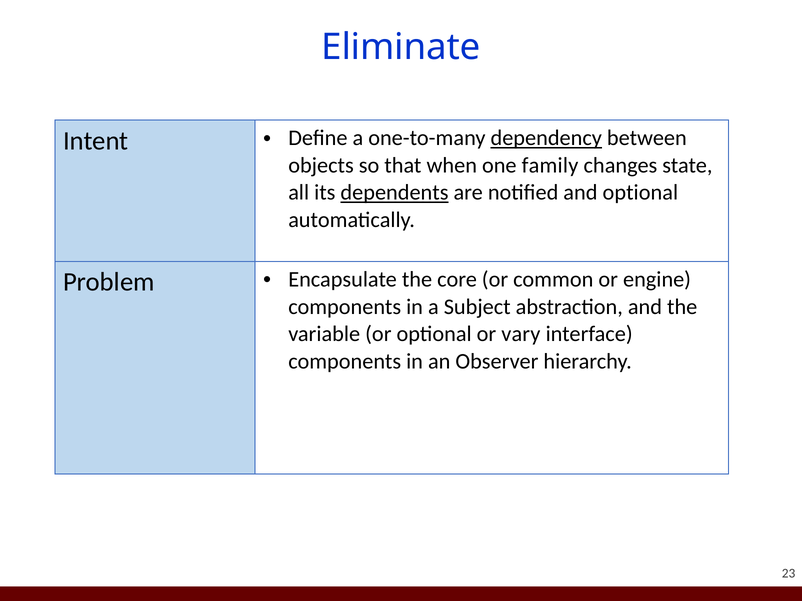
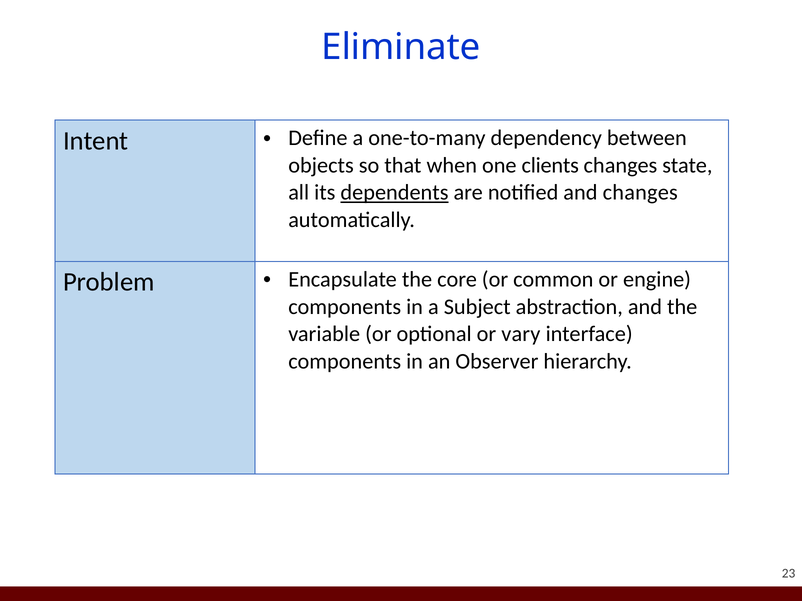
dependency underline: present -> none (546, 138)
family: family -> clients (550, 165)
and optional: optional -> changes (640, 193)
